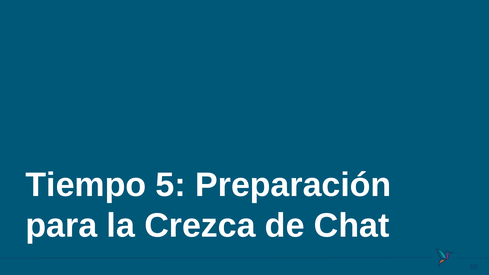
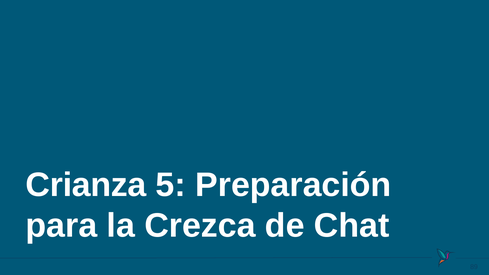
Tiempo: Tiempo -> Crianza (86, 185)
